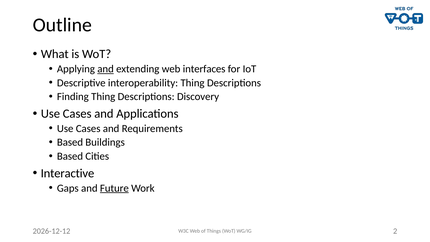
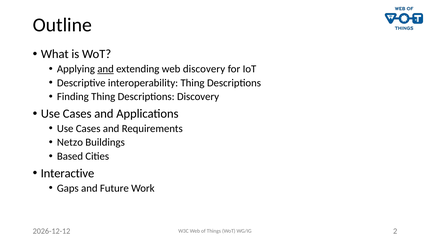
web interfaces: interfaces -> discovery (204, 69)
Based: Based -> Netzo (70, 142)
Future underline: present -> none (114, 188)
